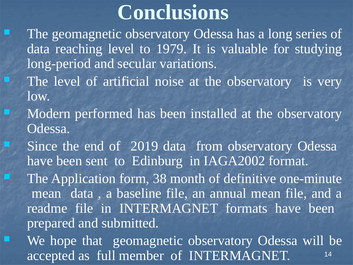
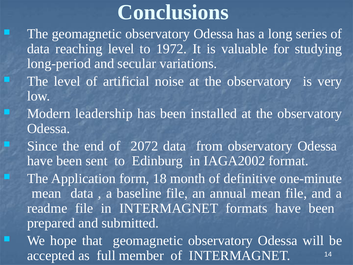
1979: 1979 -> 1972 (171, 49)
performed: performed -> leadership (104, 114)
2019: 2019 -> 2072 (144, 146)
38: 38 -> 18 (160, 178)
